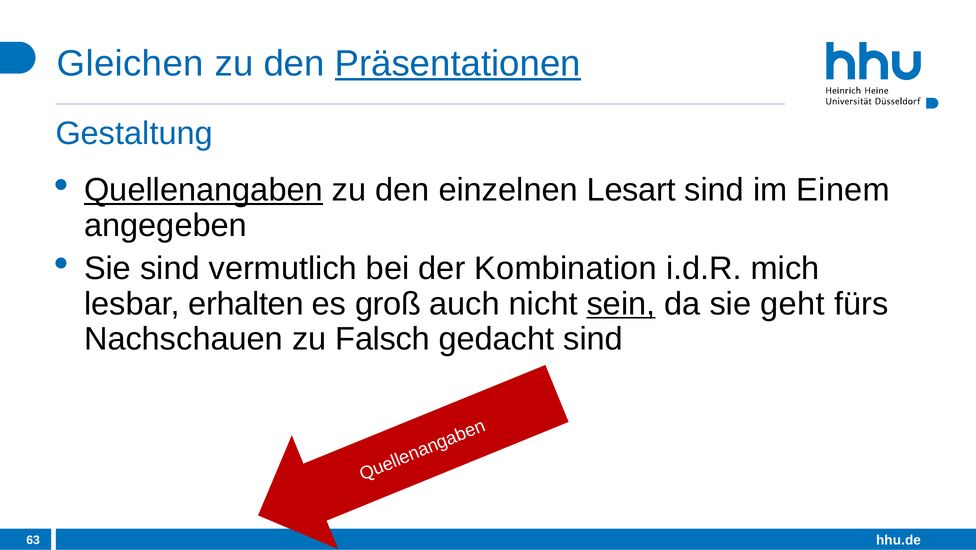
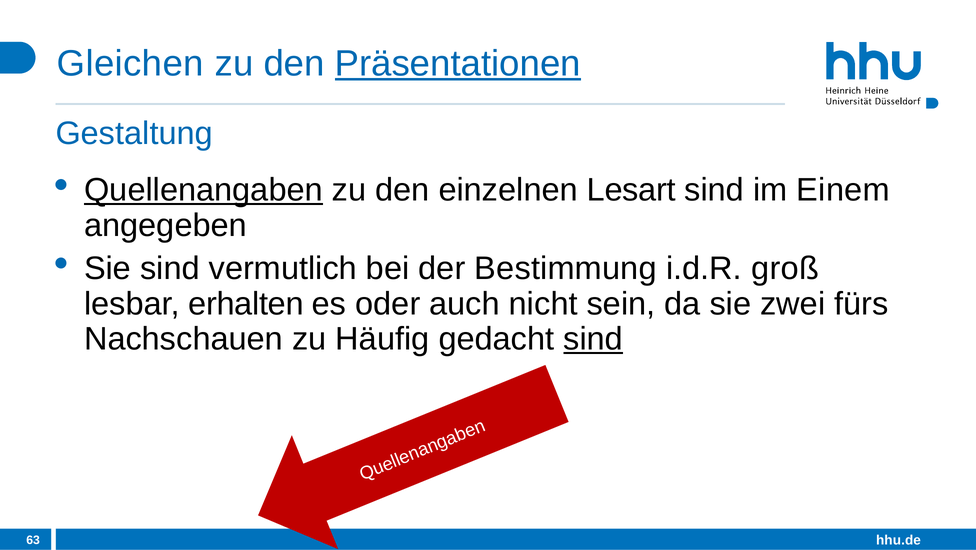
Kombination: Kombination -> Bestimmung (566, 268)
mich: mich -> groß (785, 268)
groß: groß -> oder (388, 304)
sein underline: present -> none (621, 304)
geht: geht -> zwei (793, 304)
Falsch: Falsch -> Häufig (382, 339)
sind underline: none -> present (593, 339)
